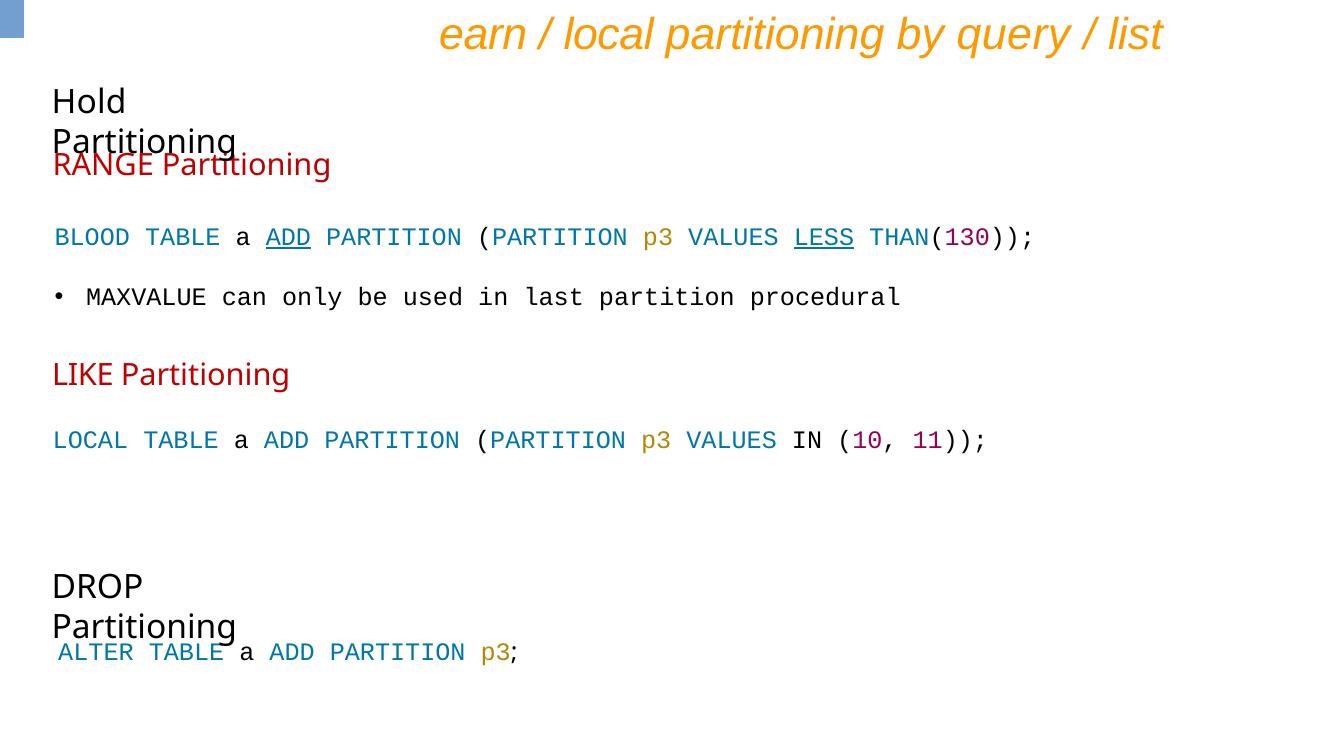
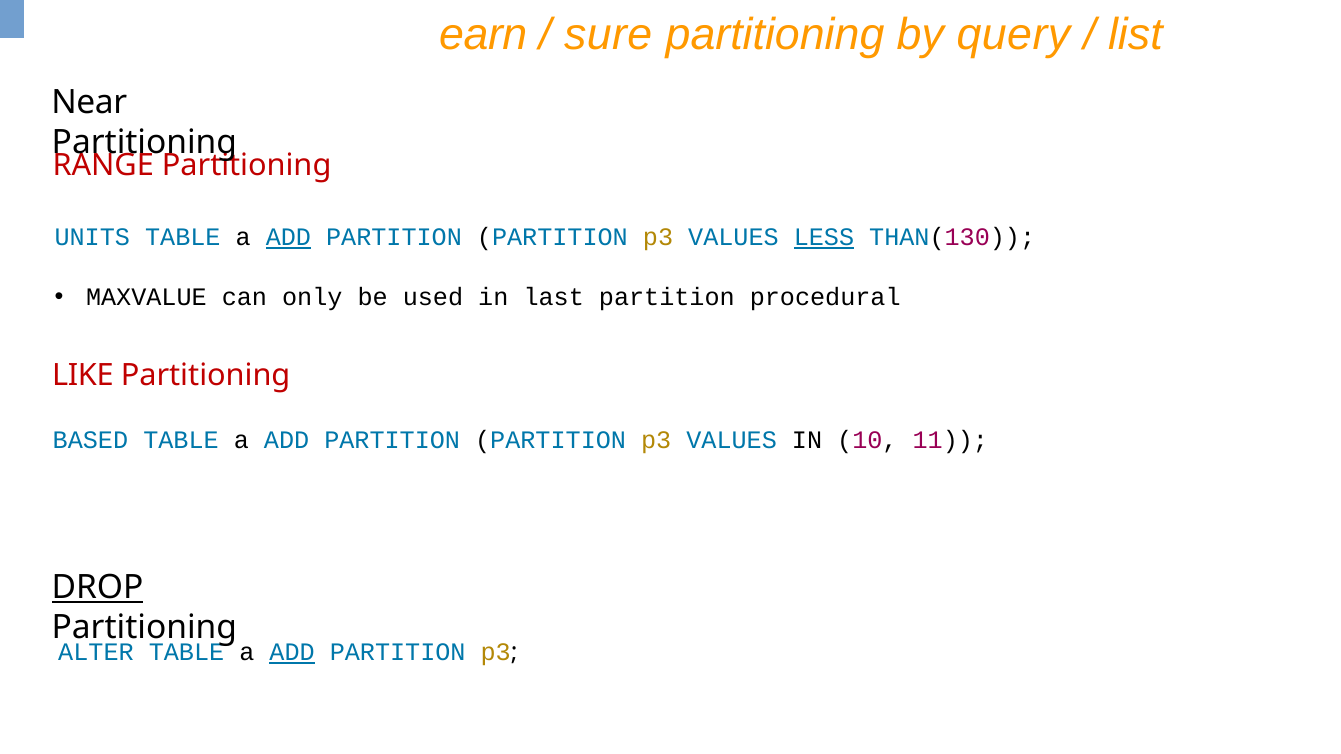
local: local -> sure (608, 35)
Hold: Hold -> Near (89, 103)
BLOOD: BLOOD -> UNITS (92, 237)
LOCAL: LOCAL -> BASED (90, 440)
DROP underline: none -> present (98, 588)
ADD underline: none -> present (292, 652)
